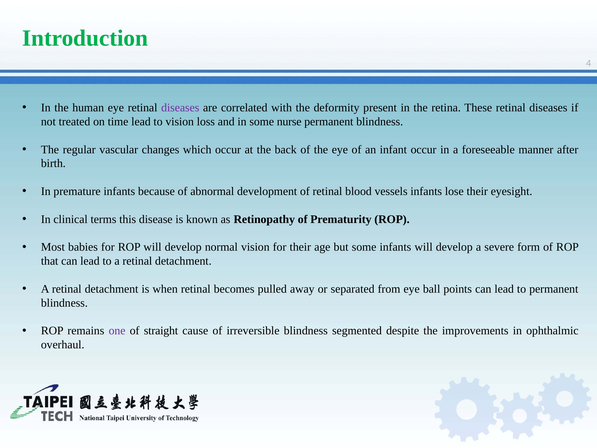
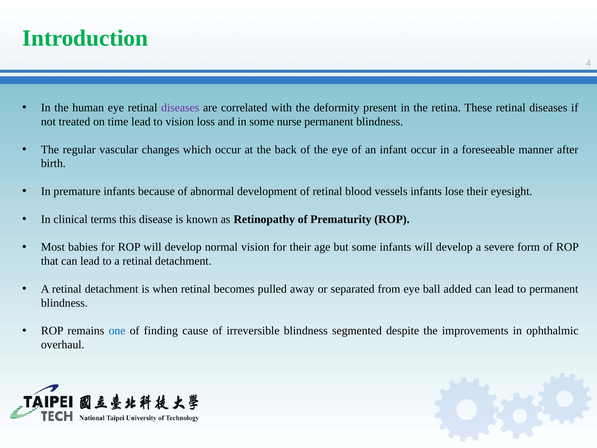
points: points -> added (458, 289)
one colour: purple -> blue (117, 331)
straight: straight -> finding (161, 331)
